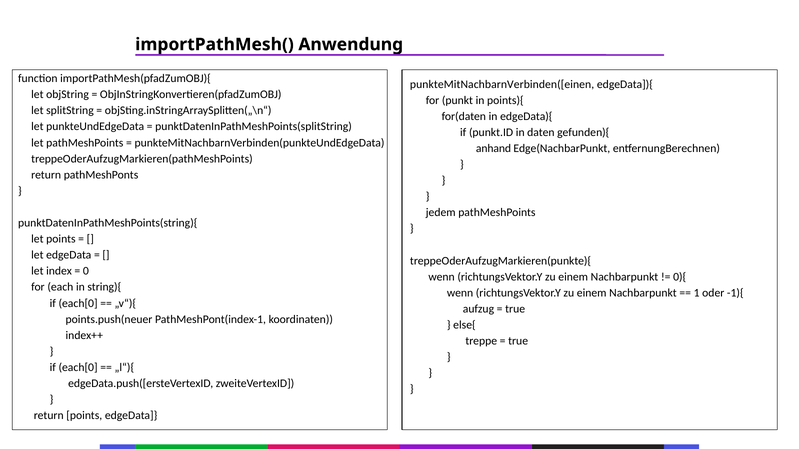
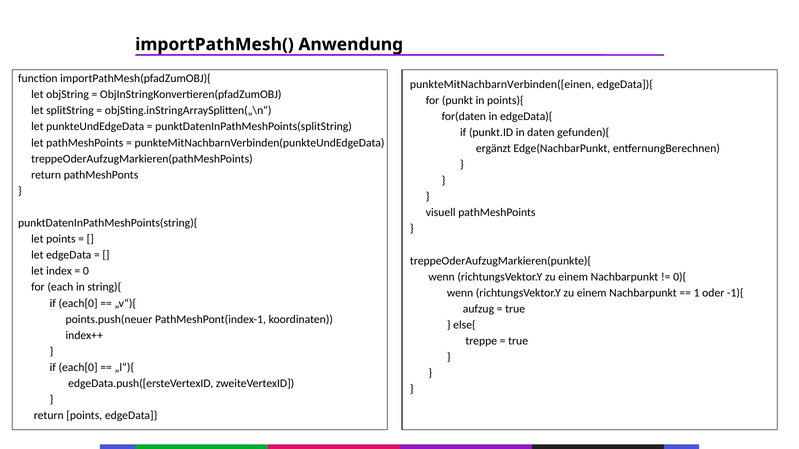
anhand: anhand -> ergänzt (493, 149)
jedem: jedem -> visuell (441, 213)
